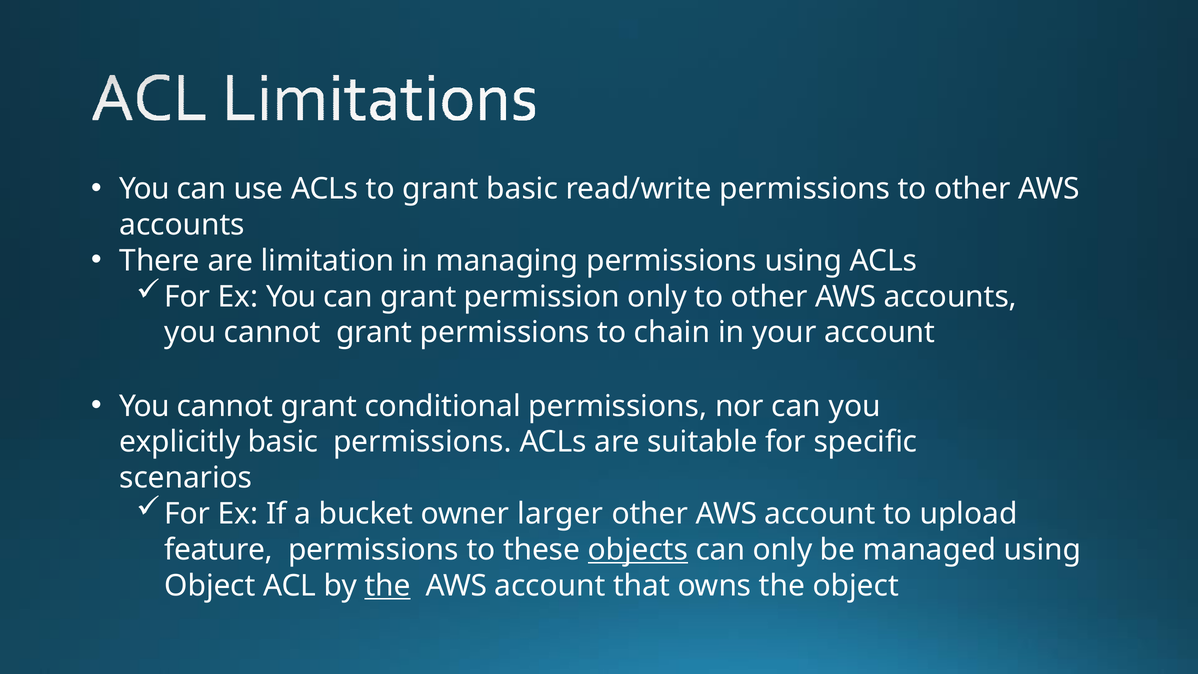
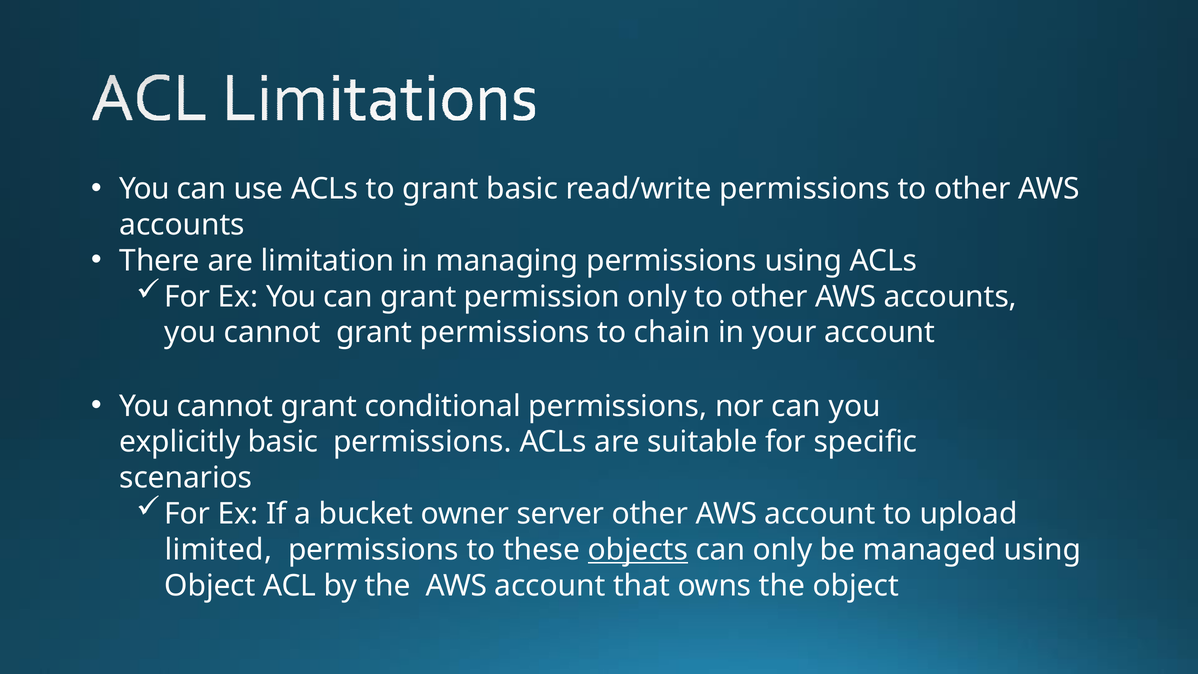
larger: larger -> server (560, 514)
feature: feature -> limited (218, 550)
the underline: present -> none (388, 586)
